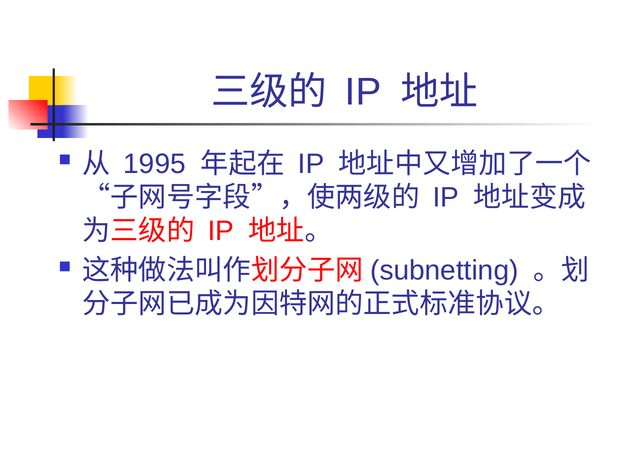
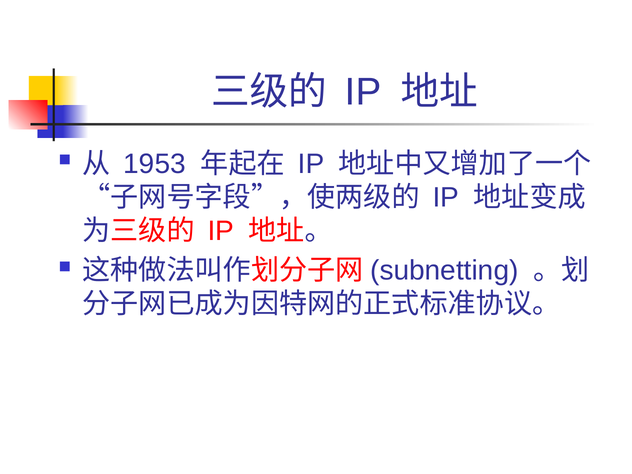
1995: 1995 -> 1953 (155, 164)
